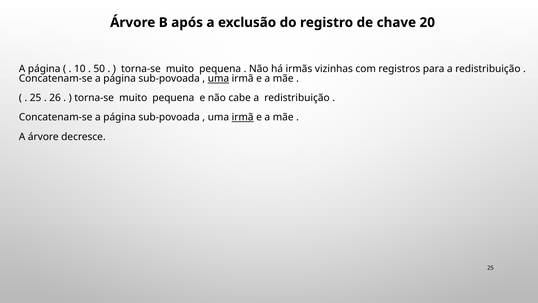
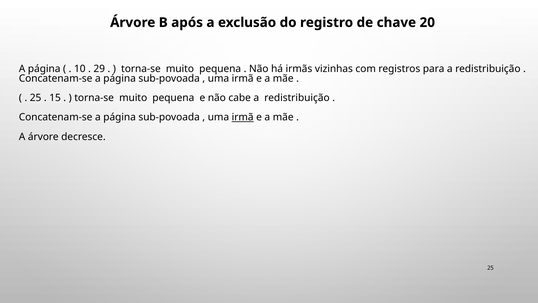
50: 50 -> 29 (99, 69)
uma underline: present -> none (218, 78)
26: 26 -> 15 (55, 98)
